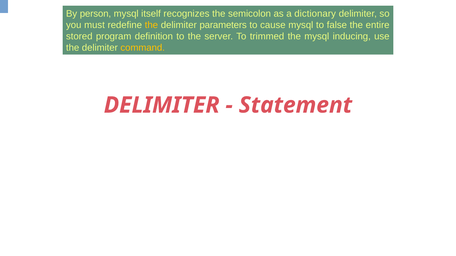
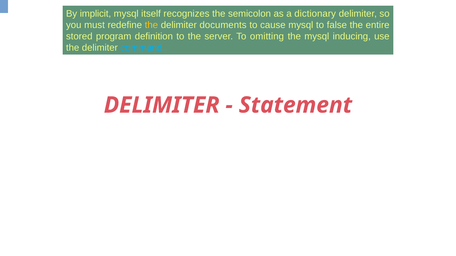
person: person -> implicit (95, 14)
parameters: parameters -> documents (223, 25)
trimmed: trimmed -> omitting (267, 37)
command colour: yellow -> light blue (143, 48)
